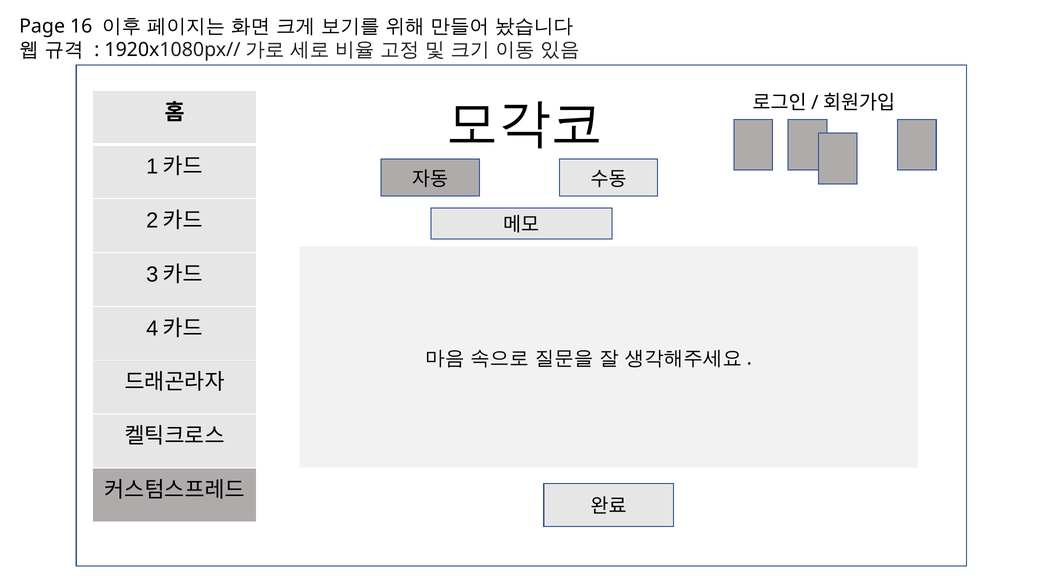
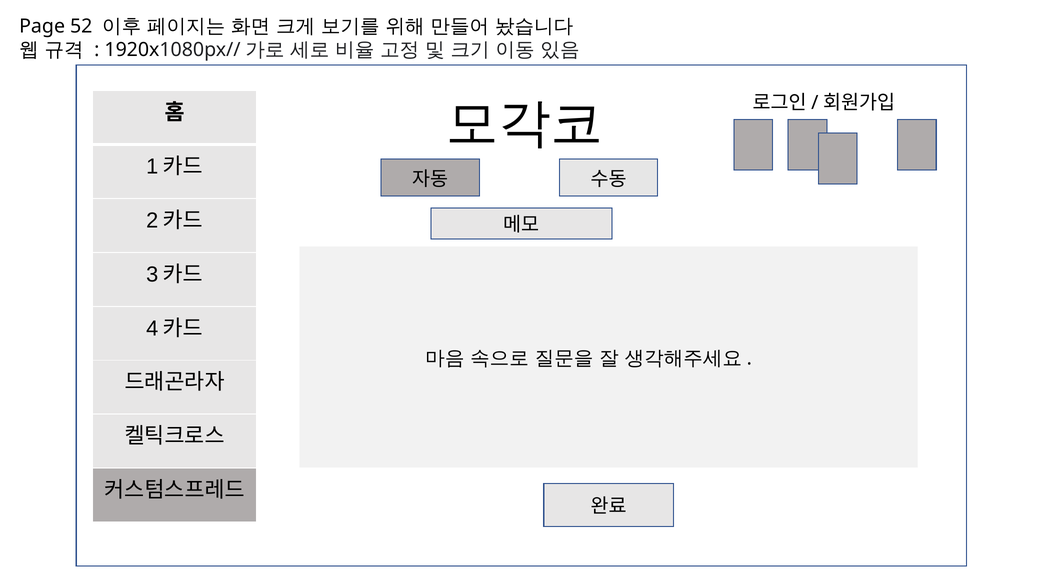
16: 16 -> 52 (81, 26)
